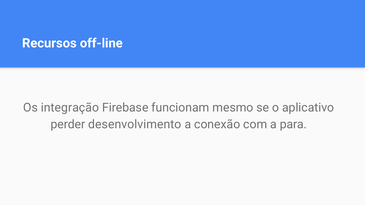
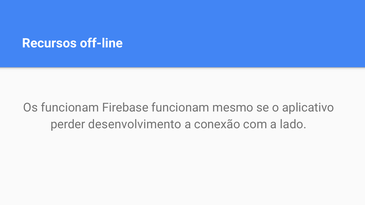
Os integração: integração -> funcionam (70, 108)
para: para -> lado (293, 125)
